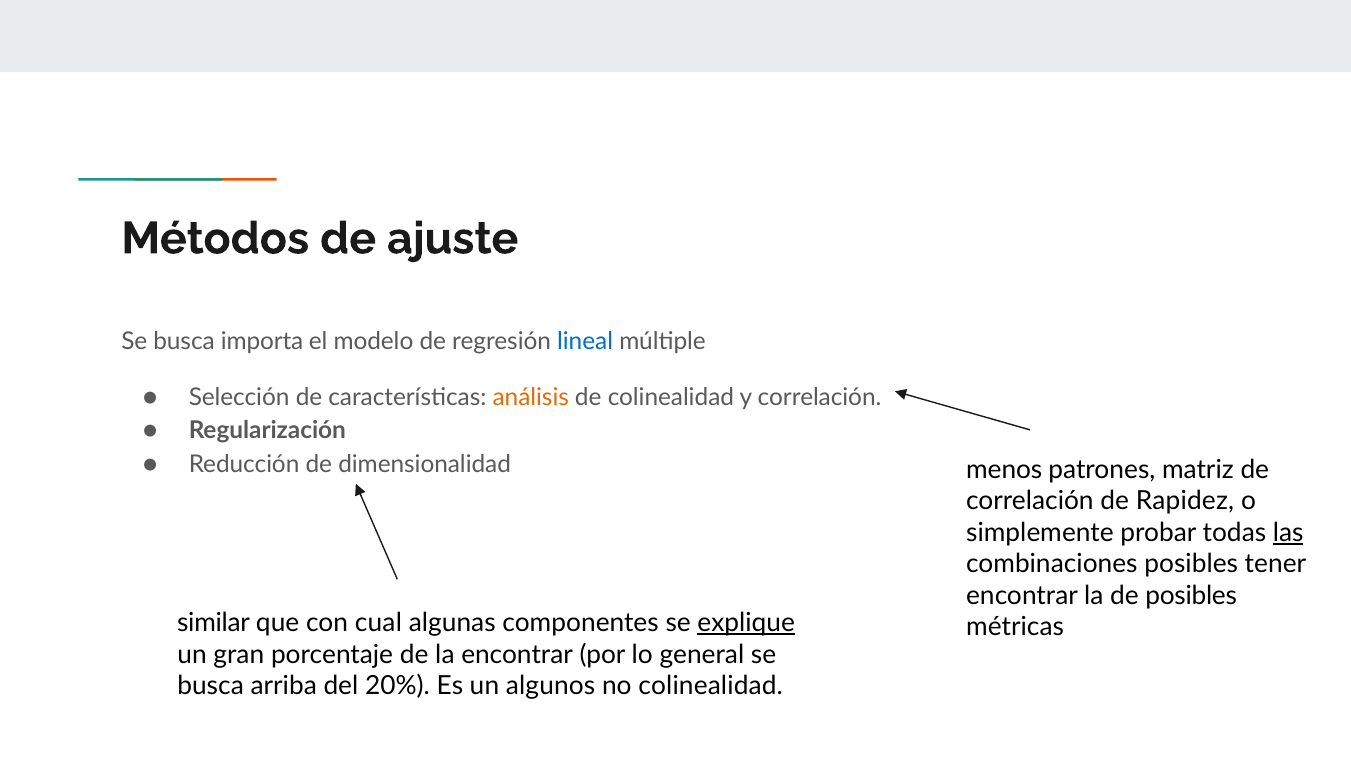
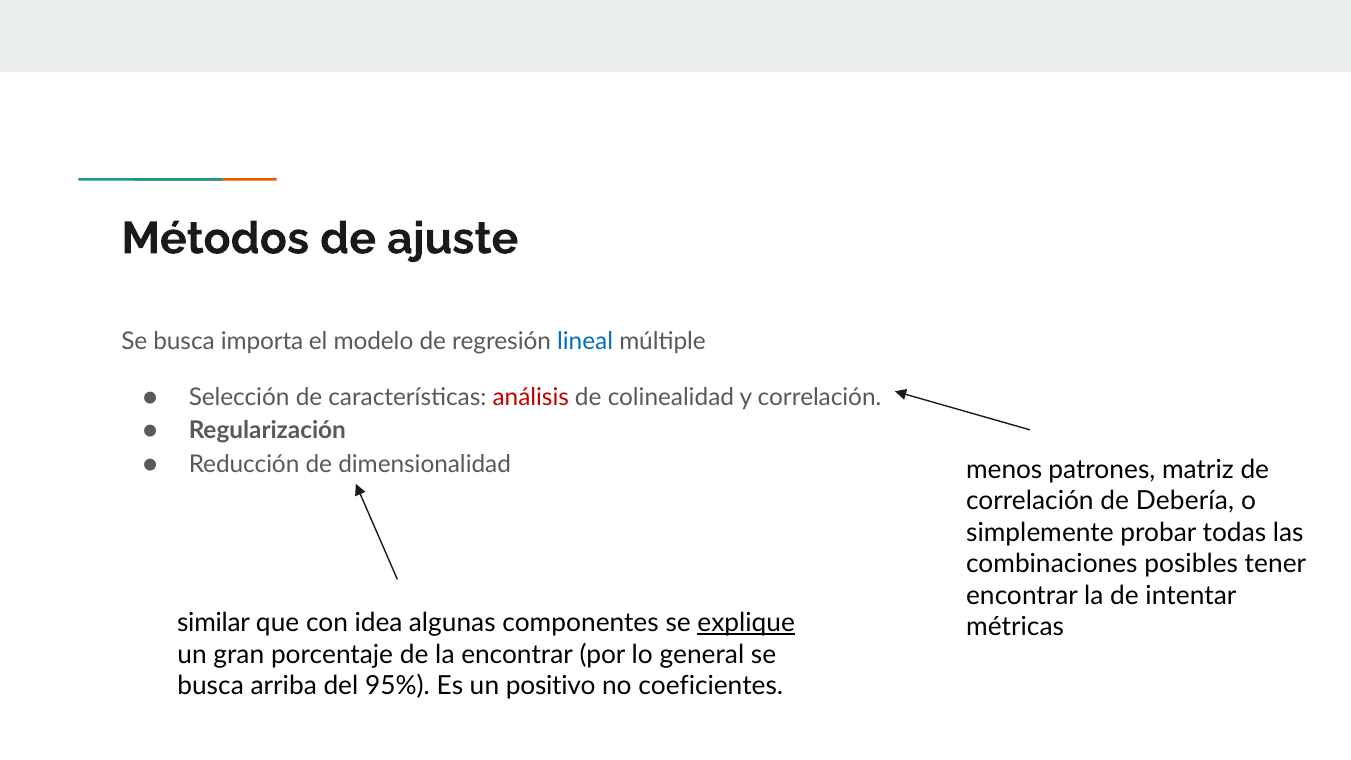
análisis colour: orange -> red (531, 397)
Rapidez: Rapidez -> Debería (1185, 501)
las underline: present -> none (1288, 533)
de posibles: posibles -> intentar (1191, 596)
cual: cual -> idea (379, 623)
20%: 20% -> 95% (398, 686)
algunos: algunos -> positivo (551, 686)
no colinealidad: colinealidad -> coeficientes (711, 686)
